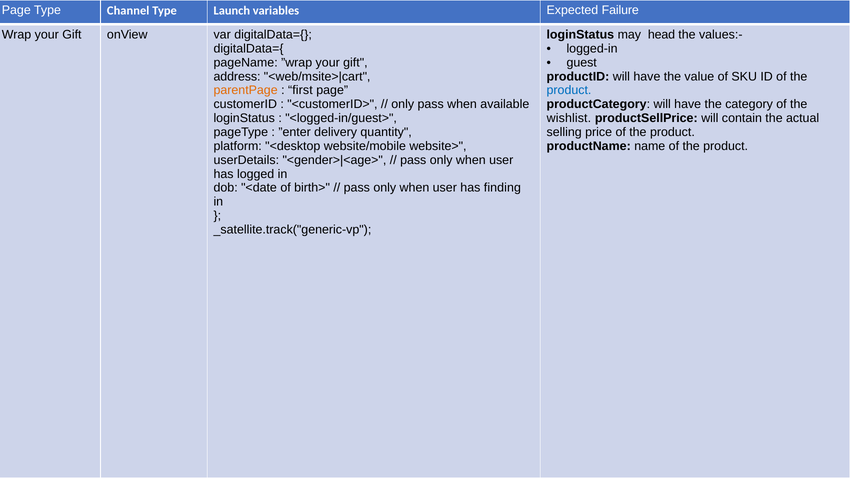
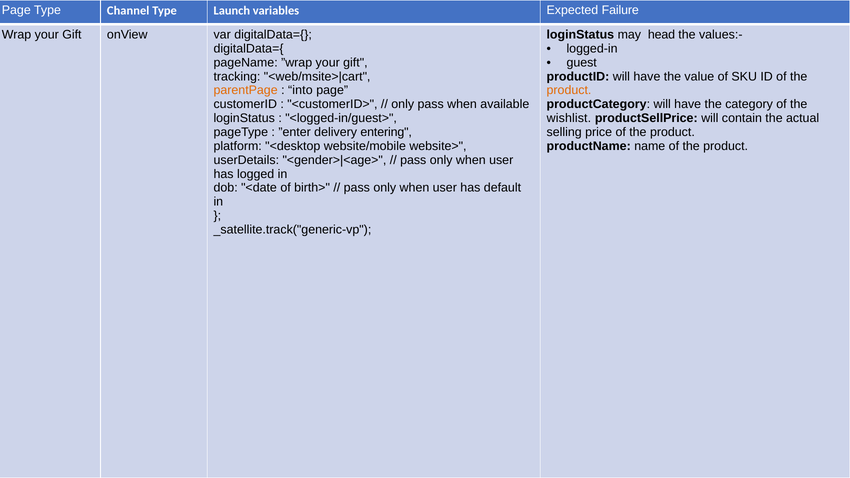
address: address -> tracking (237, 76)
first: first -> into (300, 90)
product colour: blue -> orange (569, 90)
quantity: quantity -> entering (386, 132)
finding: finding -> default (502, 188)
